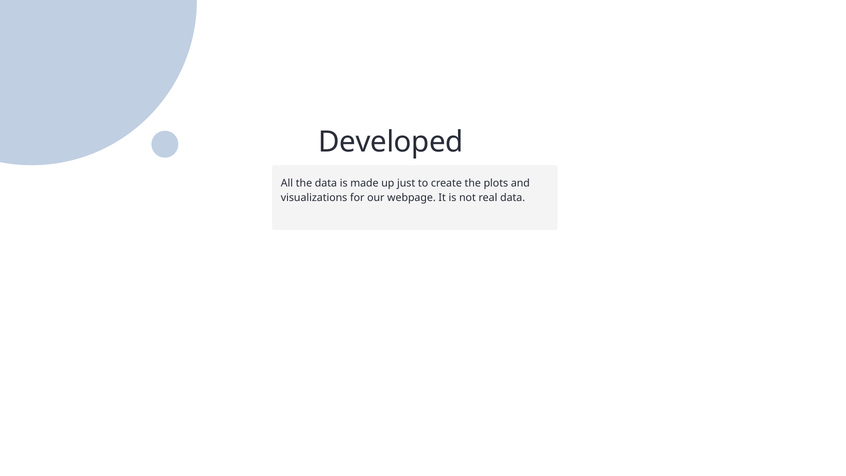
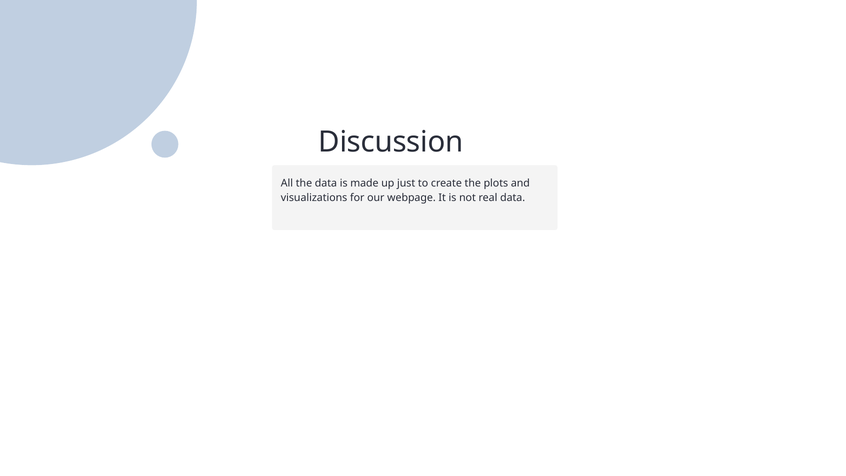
Developed: Developed -> Discussion (391, 142)
